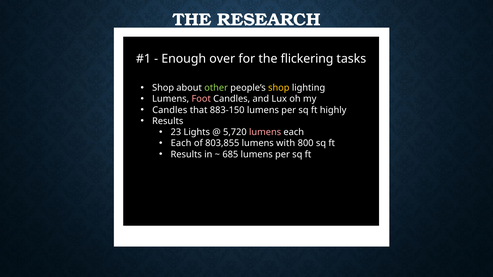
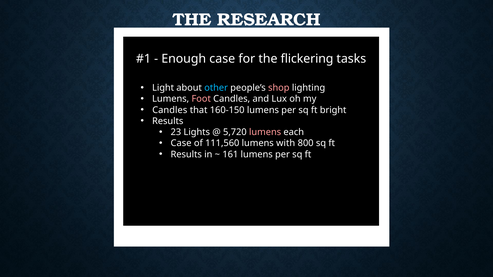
Enough over: over -> case (222, 59)
Shop: Shop -> Light (163, 88)
other colour: light green -> light blue (216, 88)
shop colour: yellow -> pink (279, 88)
883-150: 883-150 -> 160-150 (227, 110)
highly: highly -> bright (333, 110)
Each: Each -> Case (181, 143)
803,855: 803,855 -> 111,560 (222, 143)
685: 685 -> 161 (230, 154)
